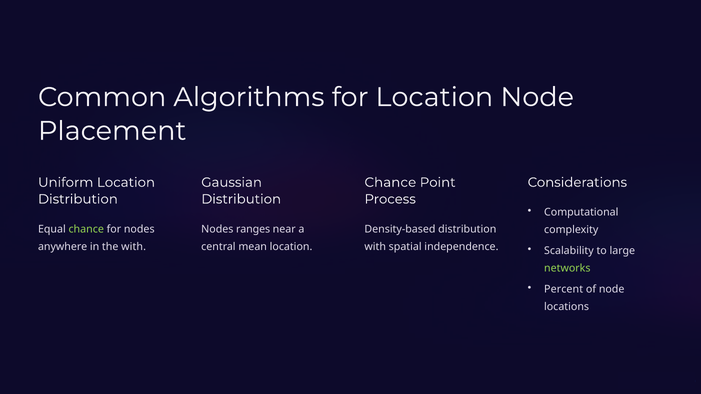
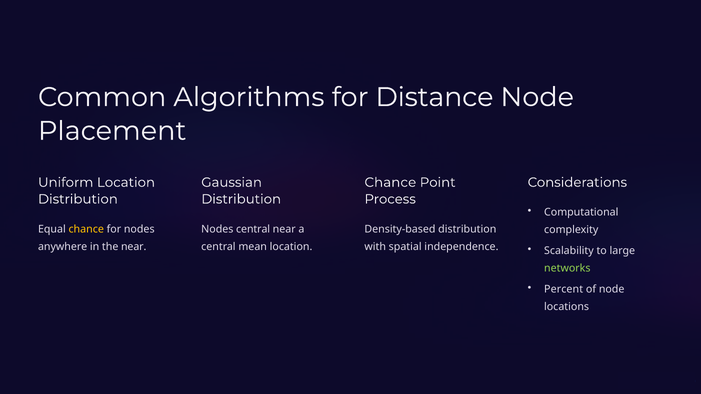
for Location: Location -> Distance (434, 97)
chance colour: light green -> yellow (86, 229)
Nodes ranges: ranges -> central (253, 229)
the with: with -> near (134, 247)
